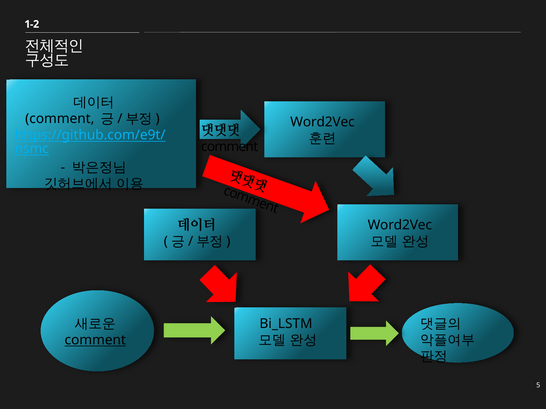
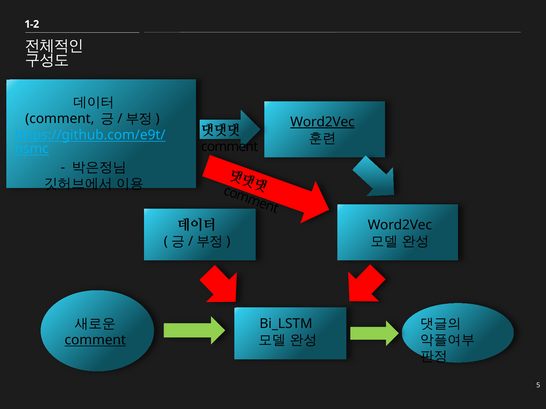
Word2Vec underline: none -> present (322, 122)
